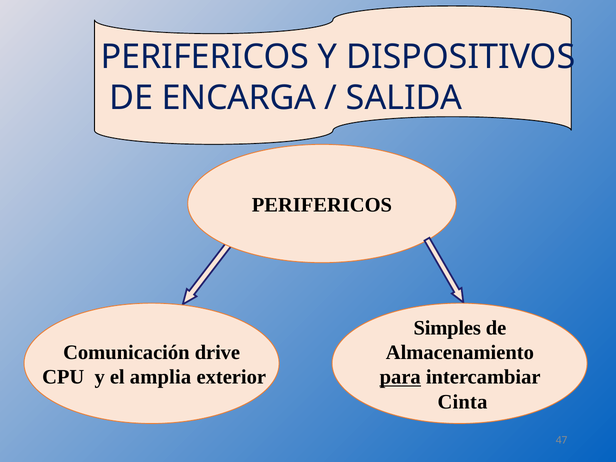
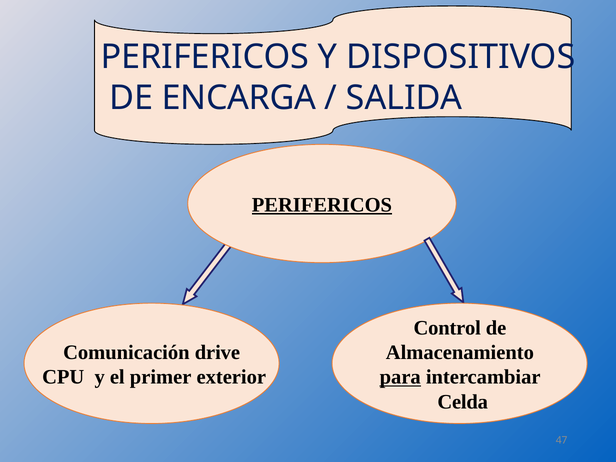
PERIFERICOS underline: none -> present (322, 205)
Simples: Simples -> Control (447, 328)
amplia: amplia -> primer (161, 377)
Cinta: Cinta -> Celda (463, 402)
